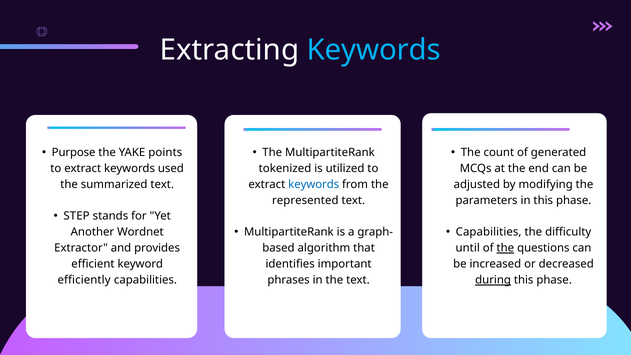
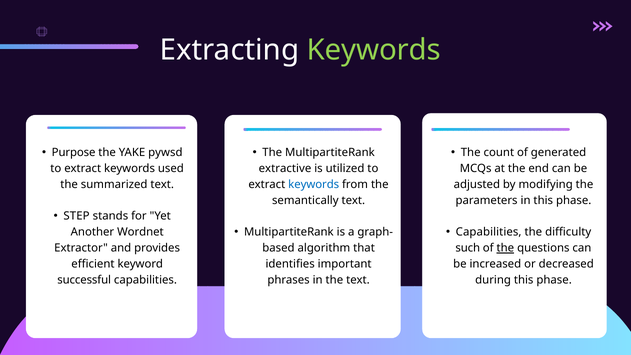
Keywords colour: light blue -> light green (374, 50)
points: points -> pywsd (165, 152)
tokenized: tokenized -> extractive (285, 168)
represented: represented -> semantically (305, 200)
until: until -> such (468, 248)
efficiently: efficiently -> successful (84, 280)
during underline: present -> none (493, 280)
